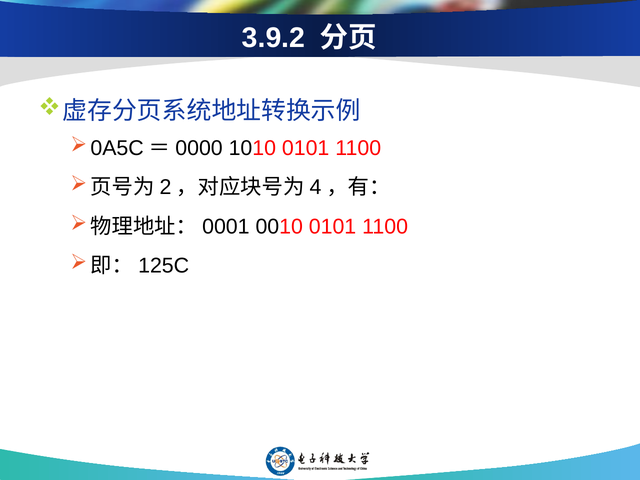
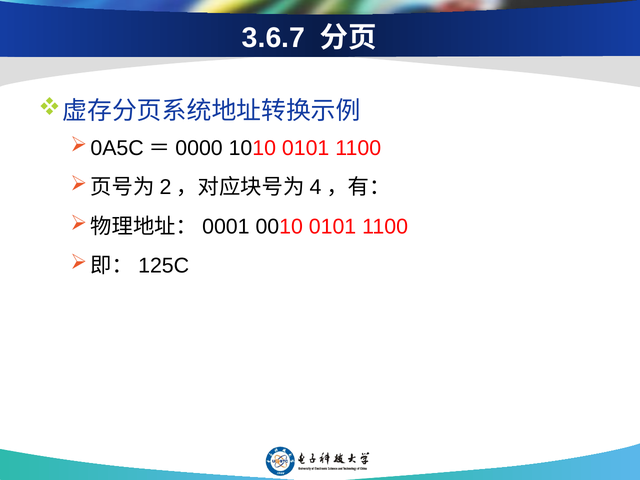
3.9.2: 3.9.2 -> 3.6.7 (273, 38)
